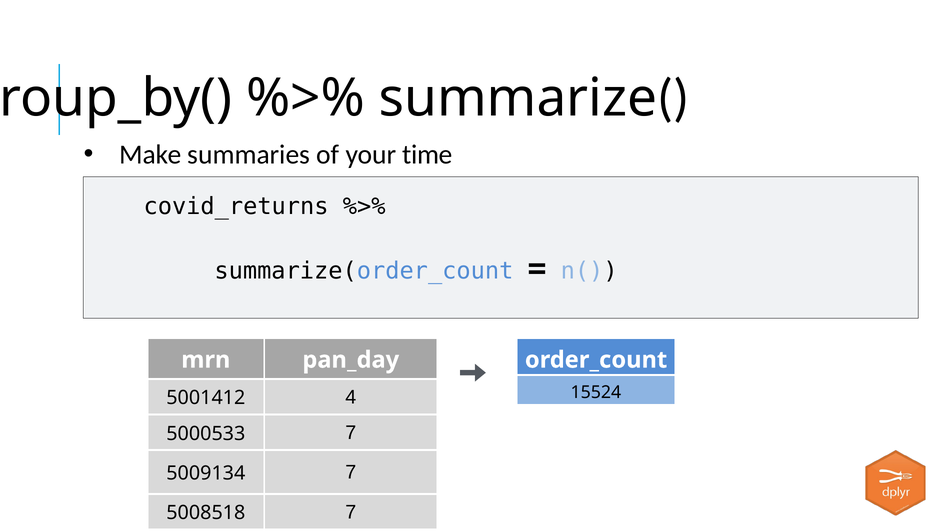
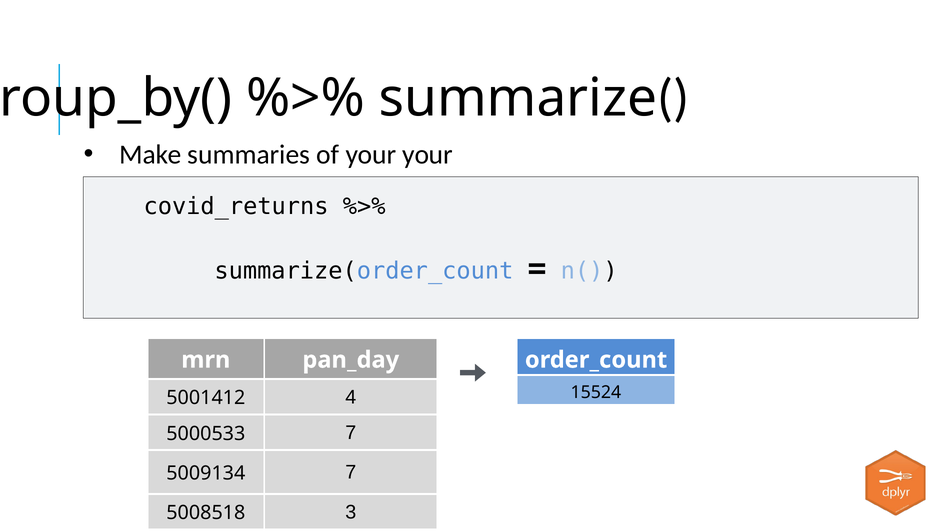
your time: time -> your (427, 155)
5008518 7: 7 -> 3 (351, 512)
